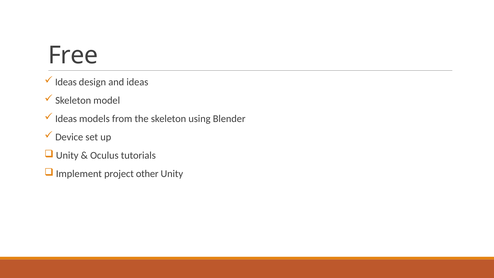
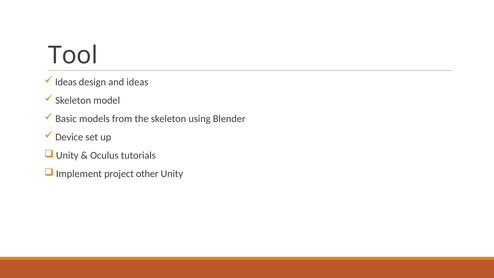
Free: Free -> Tool (73, 55)
Ideas: Ideas -> Basic (66, 119)
